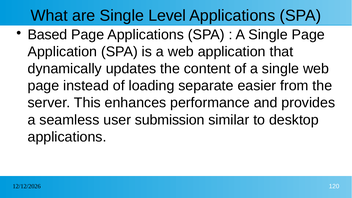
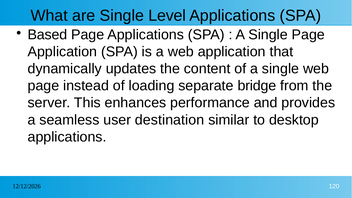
easier: easier -> bridge (257, 86)
submission: submission -> destination (170, 120)
